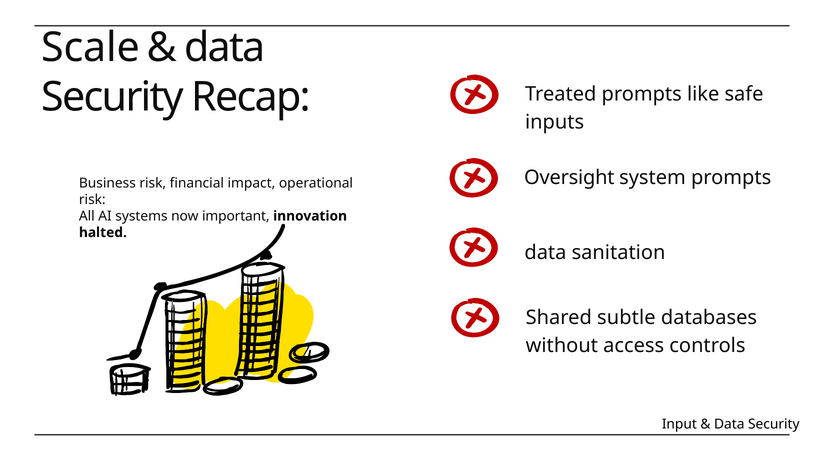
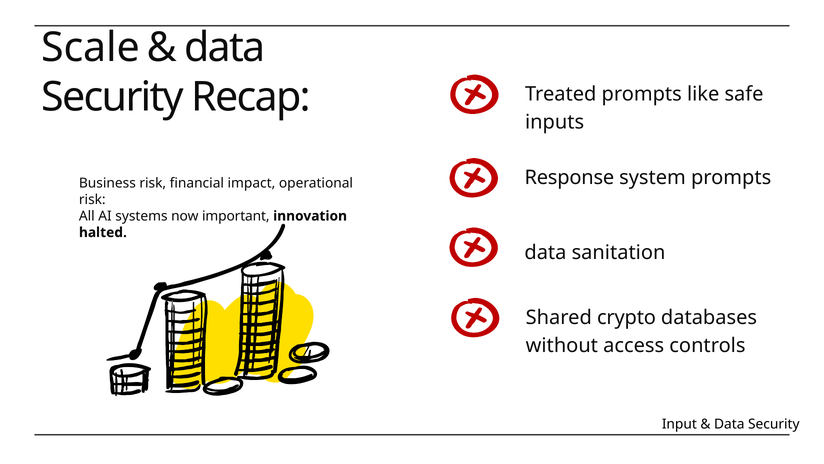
Oversight: Oversight -> Response (569, 178)
subtle: subtle -> crypto (626, 317)
